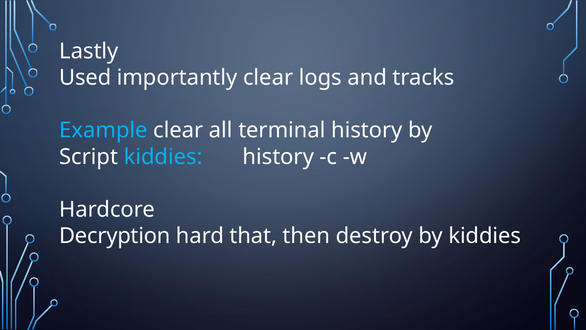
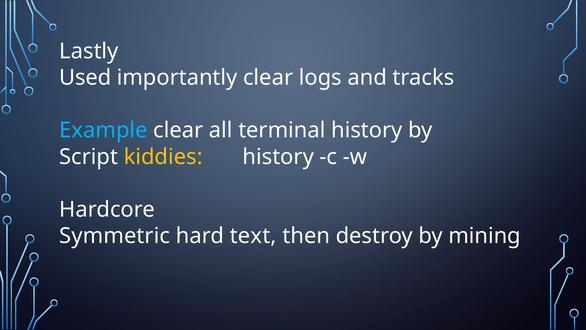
kiddies colour: light blue -> yellow (163, 157)
Decryption: Decryption -> Symmetric (115, 236)
that: that -> text (253, 236)
by kiddies: kiddies -> mining (485, 236)
